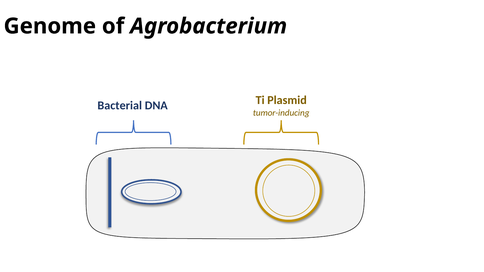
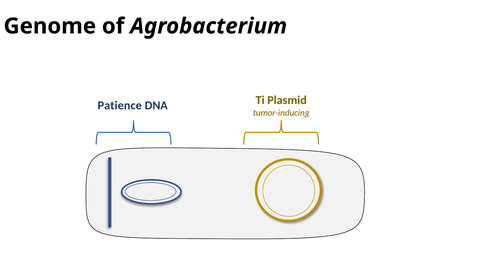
Bacterial: Bacterial -> Patience (120, 106)
